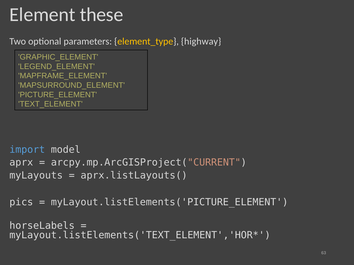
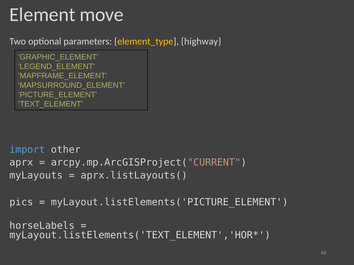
these: these -> move (102, 15)
model: model -> other (66, 150)
